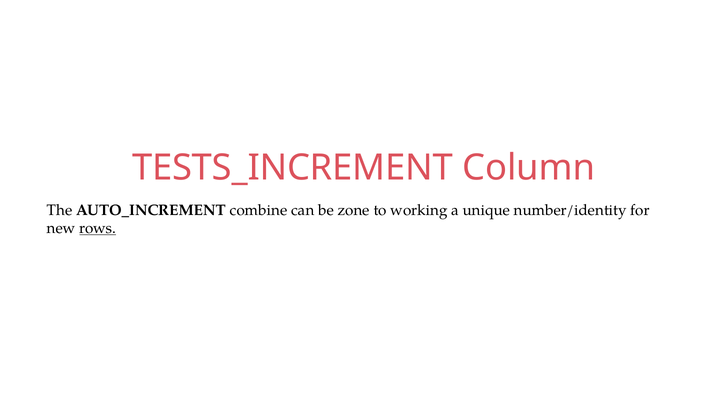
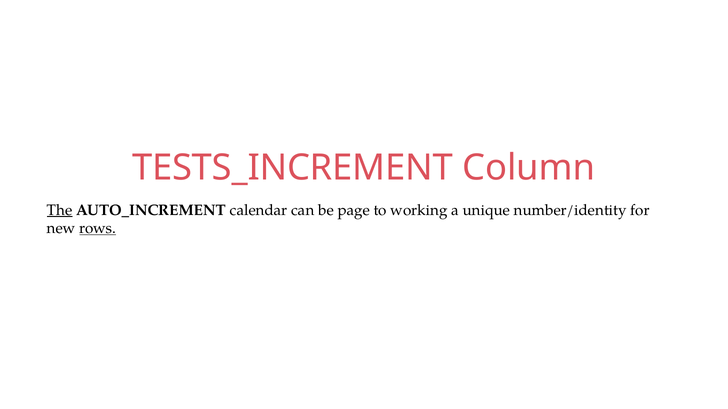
The underline: none -> present (60, 210)
combine: combine -> calendar (259, 210)
zone: zone -> page (354, 210)
